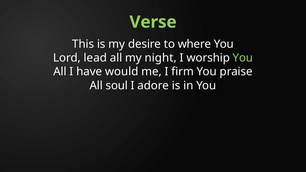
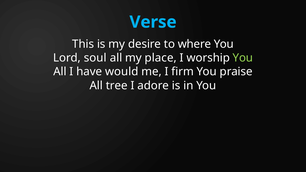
Verse colour: light green -> light blue (153, 22)
lead: lead -> soul (95, 58)
night: night -> place (161, 58)
soul: soul -> tree (117, 86)
